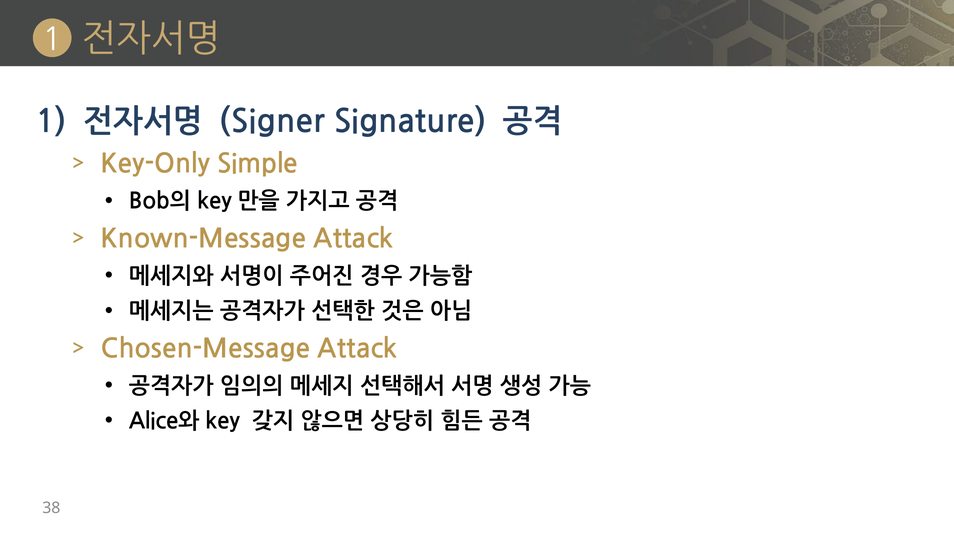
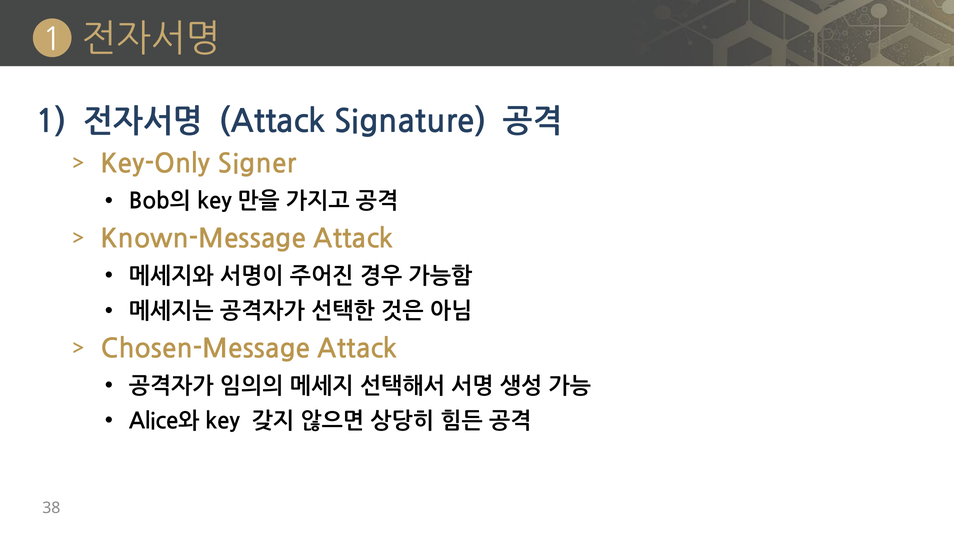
Signer: Signer -> Attack (272, 122)
Simple: Simple -> Signer (257, 164)
